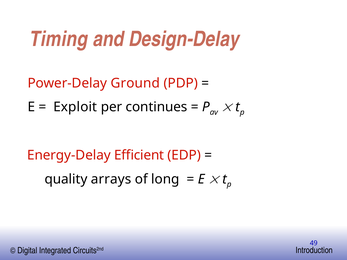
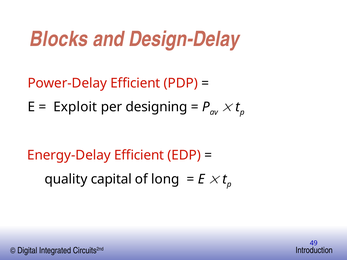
Timing: Timing -> Blocks (59, 39)
Power-Delay Ground: Ground -> Efficient (135, 83)
continues: continues -> designing (157, 107)
arrays: arrays -> capital (111, 179)
